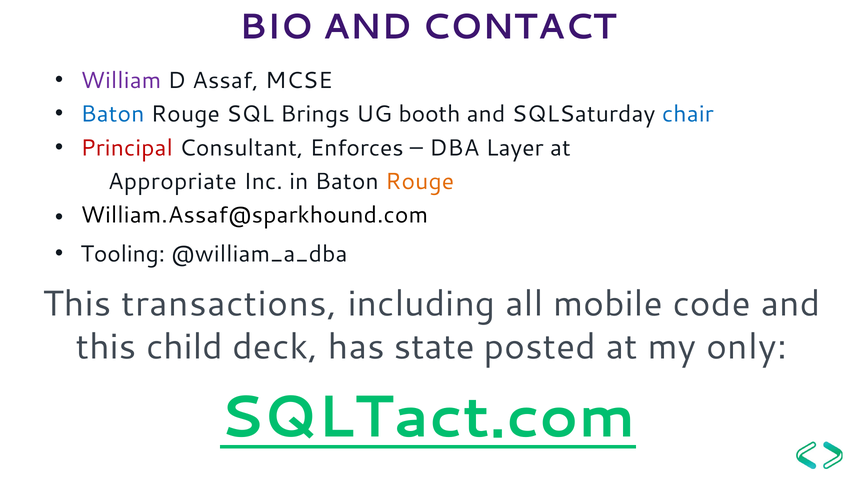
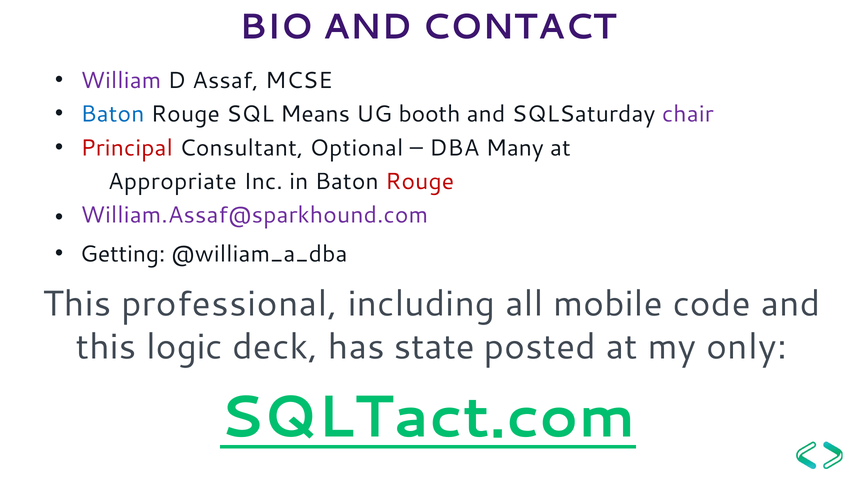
Brings: Brings -> Means (315, 114)
chair colour: blue -> purple (688, 114)
Enforces: Enforces -> Optional (357, 148)
Layer: Layer -> Many (515, 148)
Rouge colour: orange -> red (420, 181)
William.Assaf@sparkhound.com colour: black -> purple (254, 215)
Tooling: Tooling -> Getting (123, 254)
transactions: transactions -> professional (229, 304)
child: child -> logic (185, 347)
